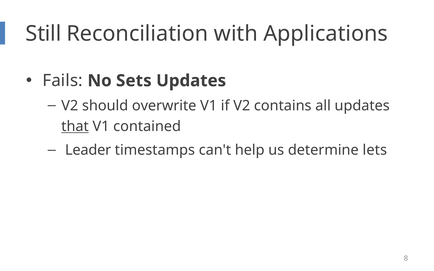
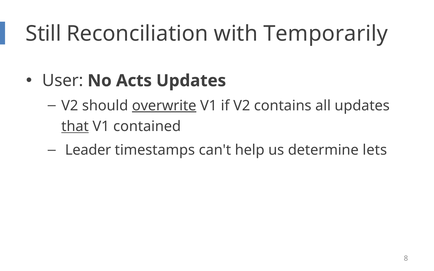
Applications: Applications -> Temporarily (326, 34)
Fails: Fails -> User (63, 81)
Sets: Sets -> Acts (134, 81)
overwrite underline: none -> present (164, 106)
